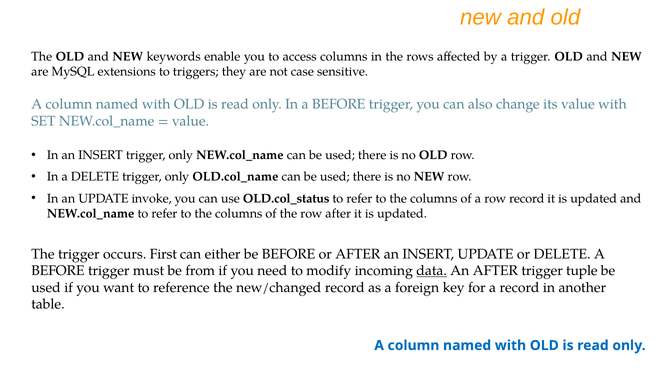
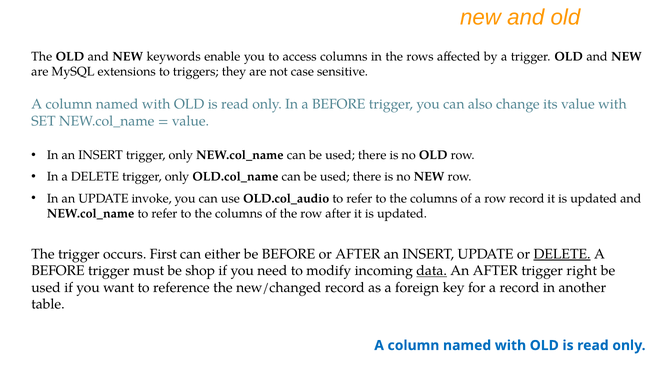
OLD.col_status: OLD.col_status -> OLD.col_audio (286, 199)
DELETE underline: none -> present (562, 254)
from: from -> shop (200, 271)
tuple: tuple -> right (582, 271)
